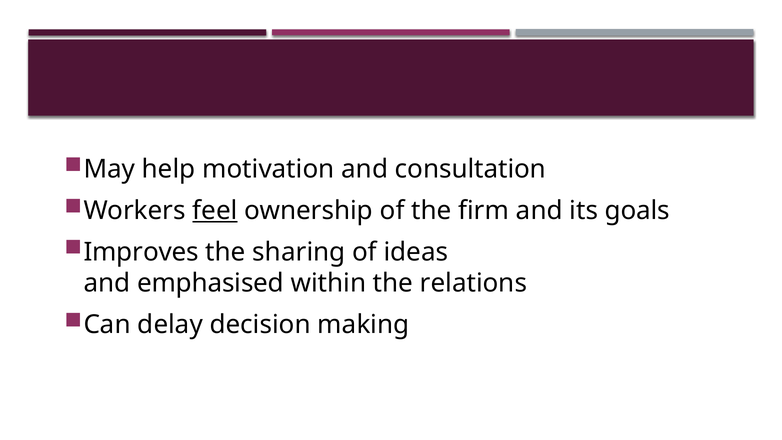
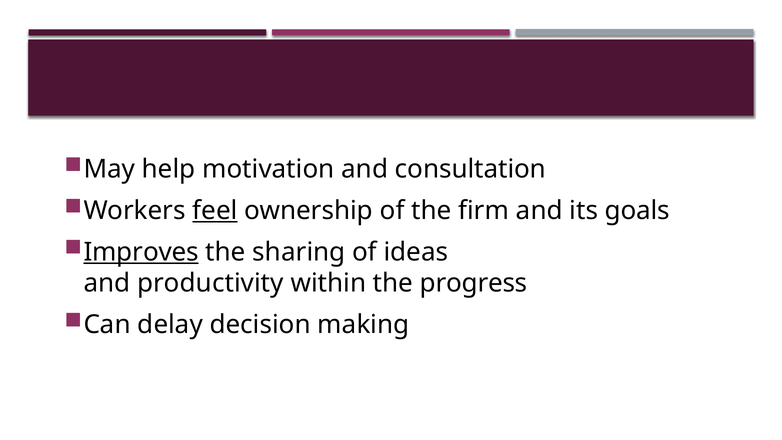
Improves underline: none -> present (141, 252)
emphasised: emphasised -> productivity (210, 283)
relations: relations -> progress (474, 283)
